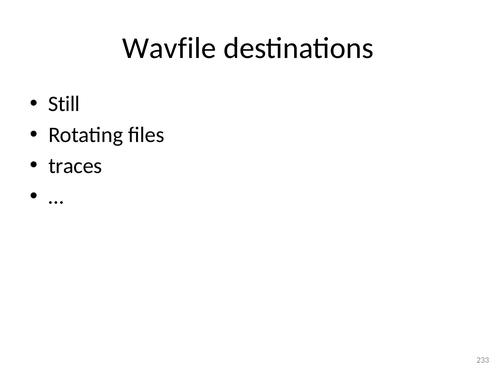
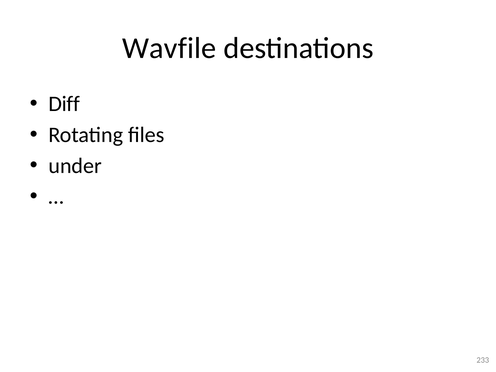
Still: Still -> Diff (64, 104)
traces: traces -> under (75, 166)
